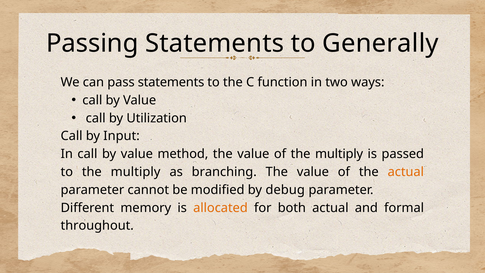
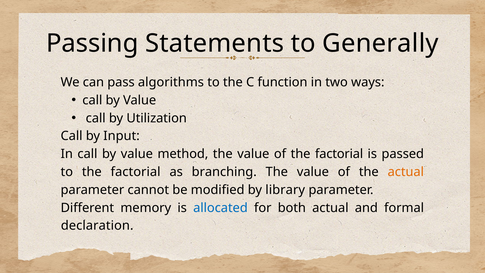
pass statements: statements -> algorithms (171, 82)
of the multiply: multiply -> factorial (339, 154)
to the multiply: multiply -> factorial (136, 172)
debug: debug -> library (285, 190)
allocated colour: orange -> blue (220, 208)
throughout: throughout -> declaration (97, 226)
